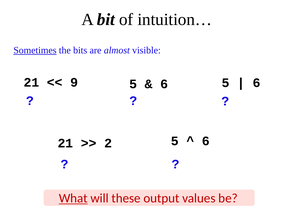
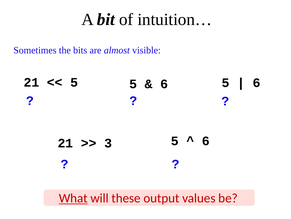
Sometimes underline: present -> none (35, 50)
9: 9 -> 5 (74, 82)
2: 2 -> 3 (108, 143)
